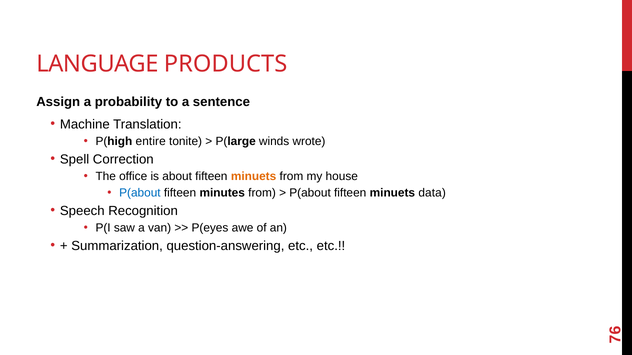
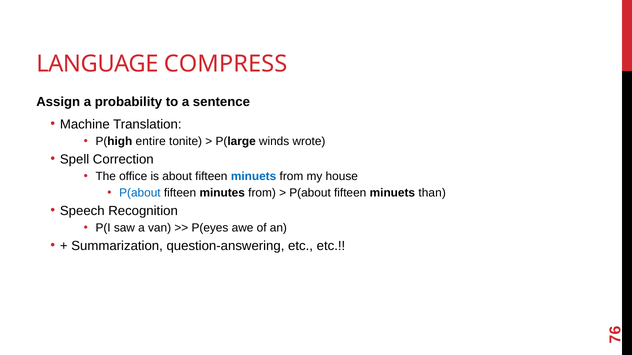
PRODUCTS: PRODUCTS -> COMPRESS (226, 64)
minuets colour: orange -> blue (254, 177)
data: data -> than (432, 193)
